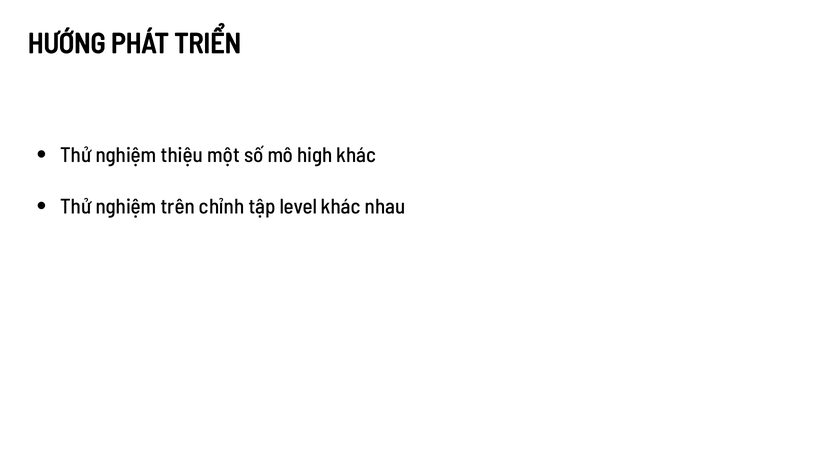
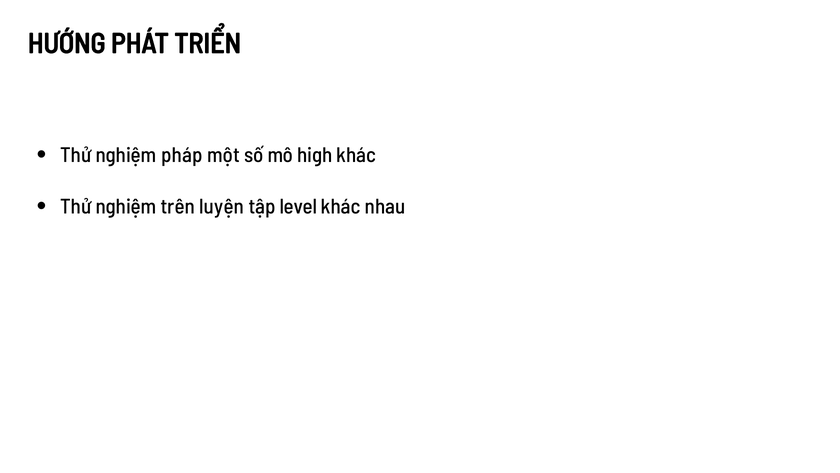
thiệu: thiệu -> pháp (182, 155)
chỉnh: chỉnh -> luyện (222, 207)
